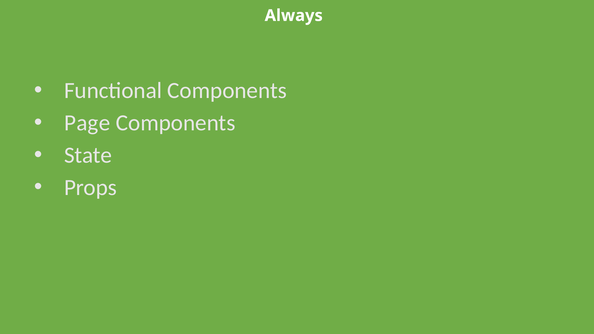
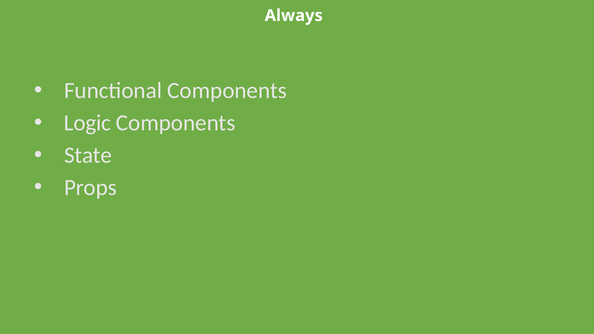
Page: Page -> Logic (87, 123)
